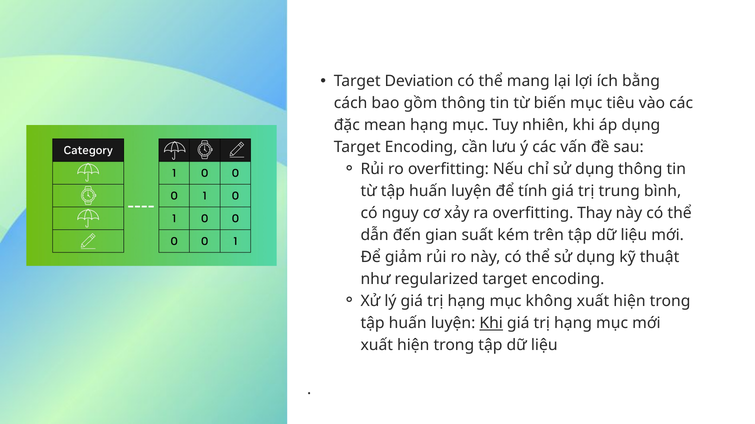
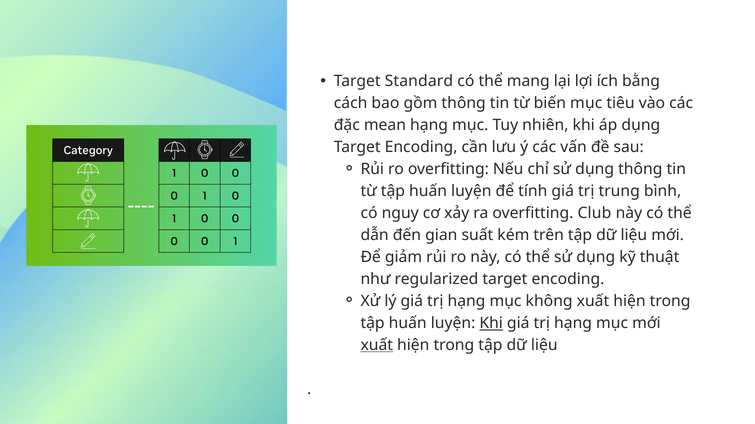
Deviation: Deviation -> Standard (419, 81)
Thay: Thay -> Club (594, 214)
xuất underline: none -> present (377, 346)
